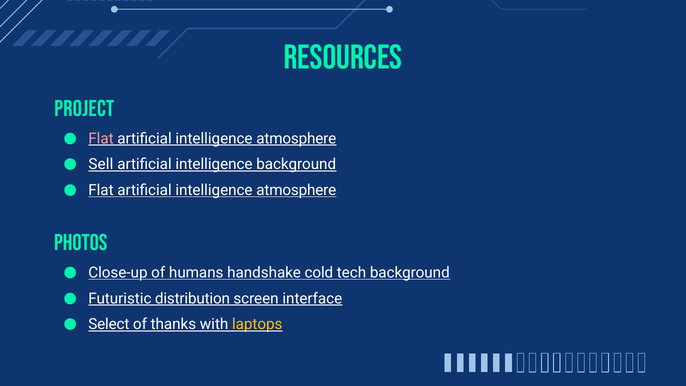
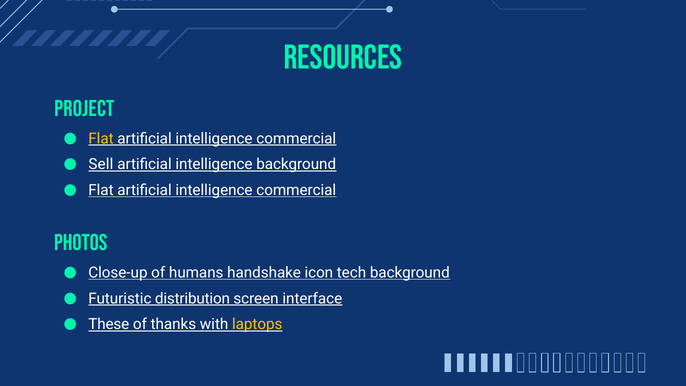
Flat colour: pink -> yellow (101, 138)
atmosphere: atmosphere -> commercial (296, 138)
atmosphere: atmosphere -> commercial (296, 190)
cold: cold -> icon (319, 273)
Select: Select -> These (109, 324)
